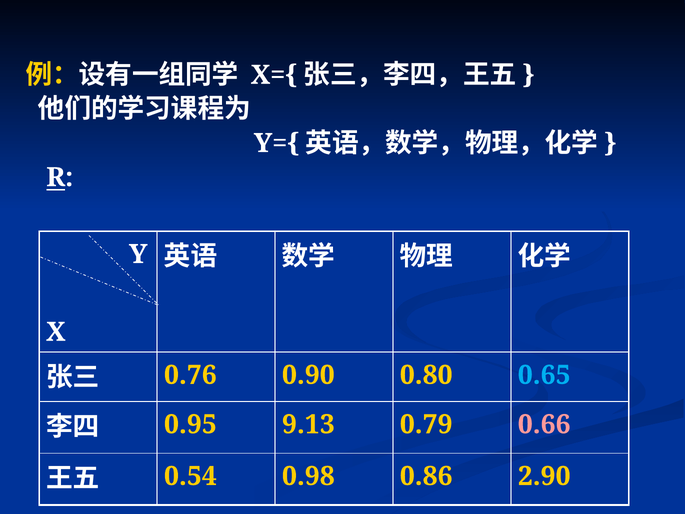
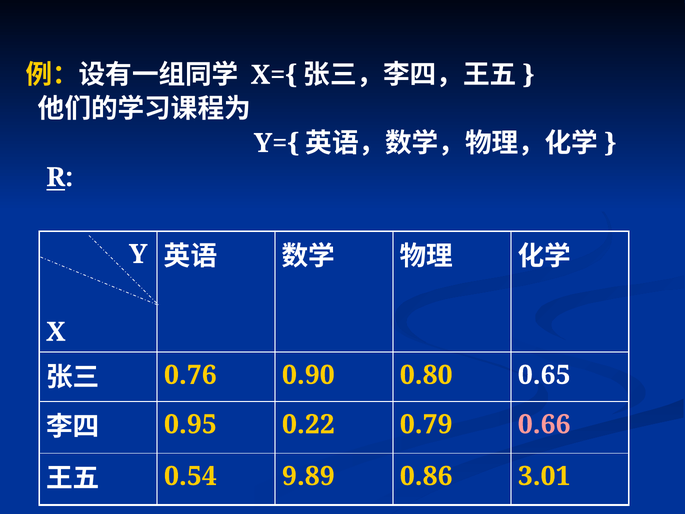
0.65 colour: light blue -> white (544, 375)
9.13: 9.13 -> 0.22 (308, 424)
0.98: 0.98 -> 9.89 (308, 476)
2.90: 2.90 -> 3.01 (544, 476)
